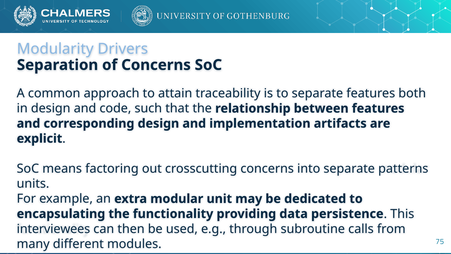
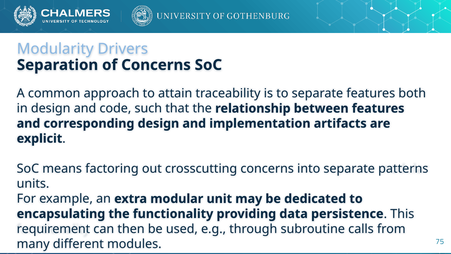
interviewees: interviewees -> requirement (53, 229)
